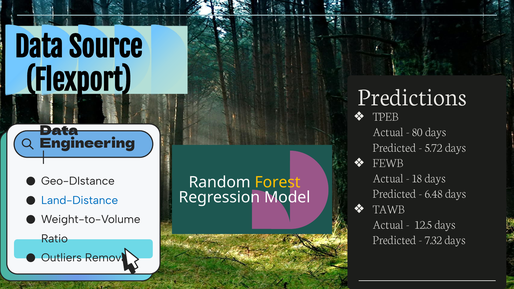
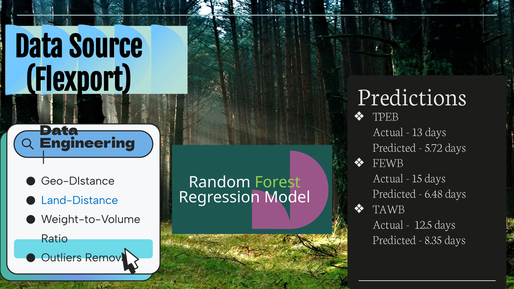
80: 80 -> 13 (417, 132)
18: 18 -> 15 (417, 178)
Forest colour: yellow -> light green (278, 182)
7.32: 7.32 -> 8.35 (433, 240)
